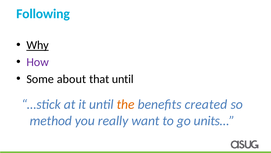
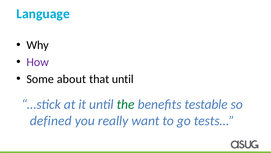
Following: Following -> Language (43, 14)
Why underline: present -> none (38, 45)
the colour: orange -> green (126, 104)
created: created -> testable (206, 104)
method: method -> defined (51, 120)
units…: units… -> tests… (214, 120)
